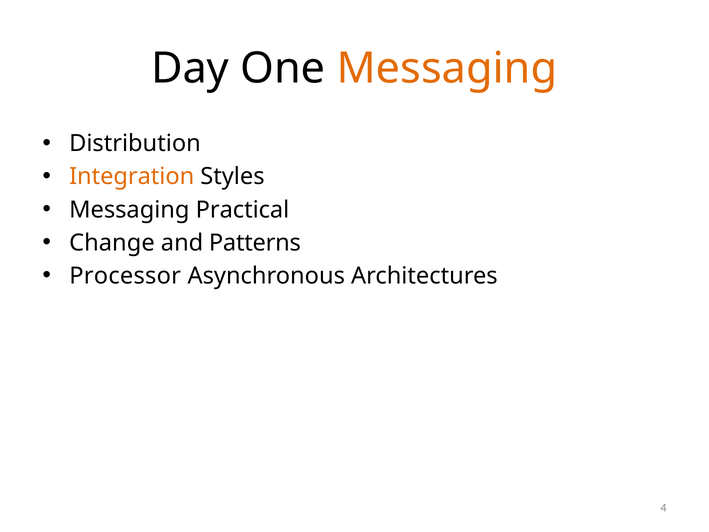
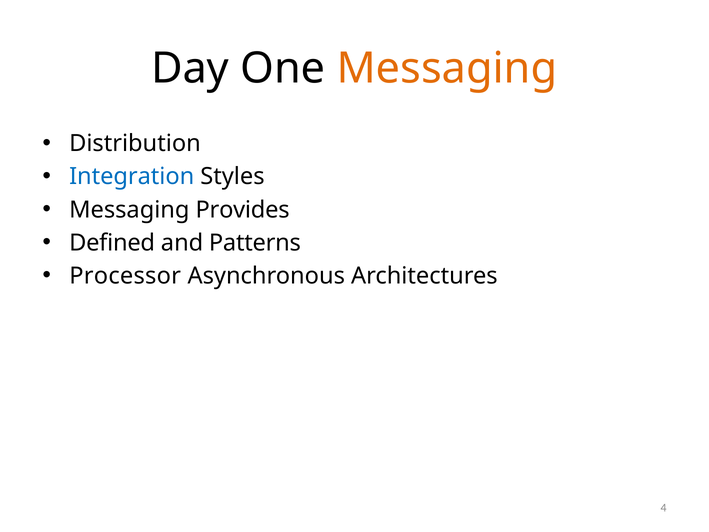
Integration colour: orange -> blue (132, 177)
Practical: Practical -> Provides (243, 210)
Change: Change -> Defined (112, 243)
